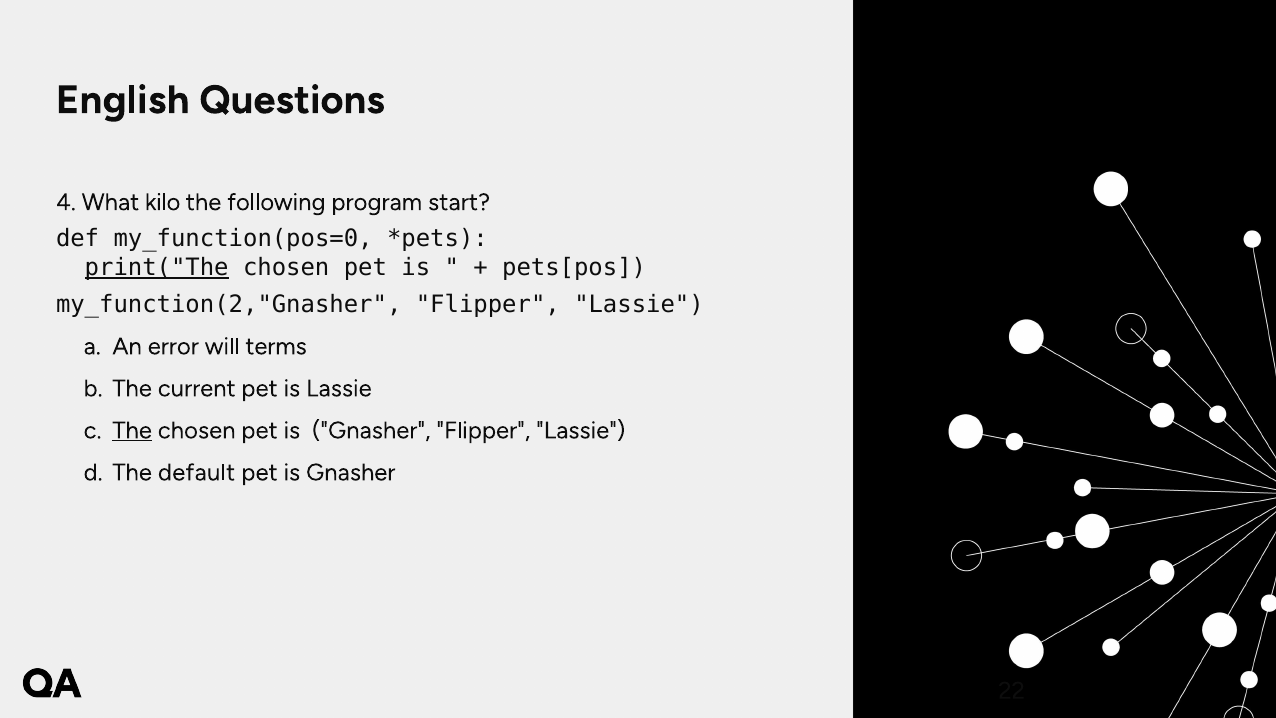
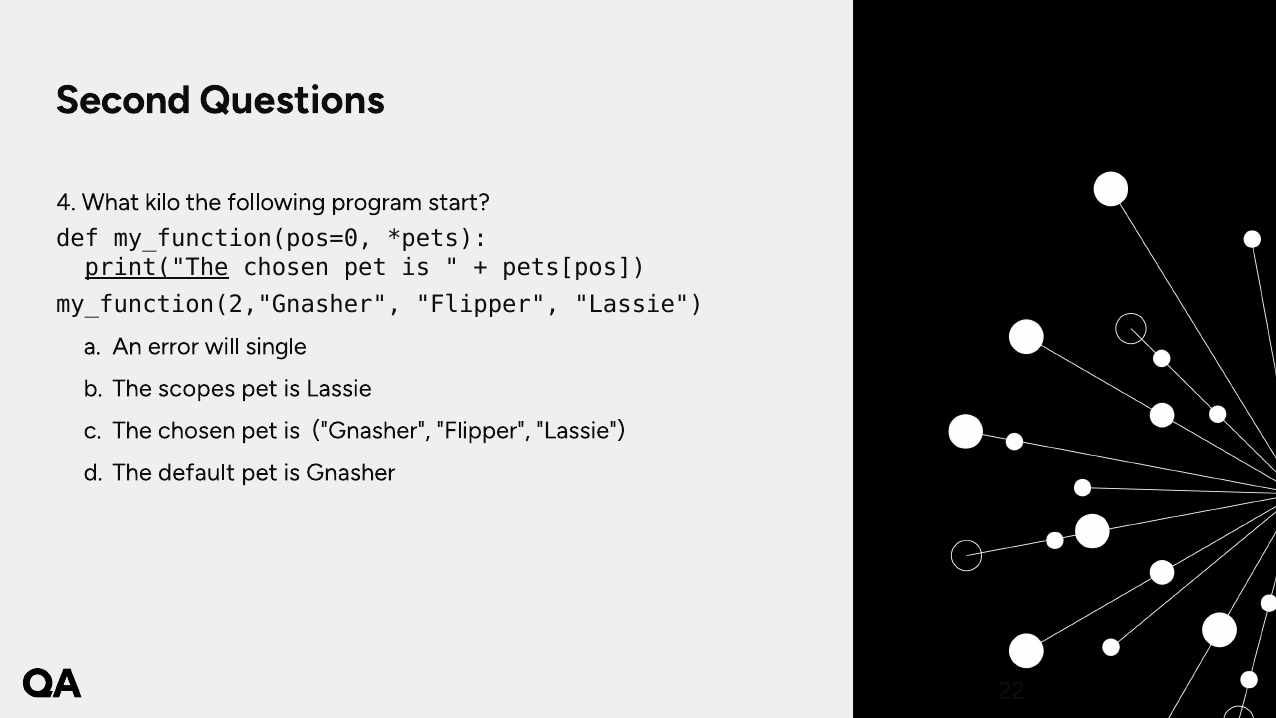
English: English -> Second (123, 100)
terms: terms -> single (276, 346)
current: current -> scopes (197, 388)
The underline: present -> none (132, 430)
